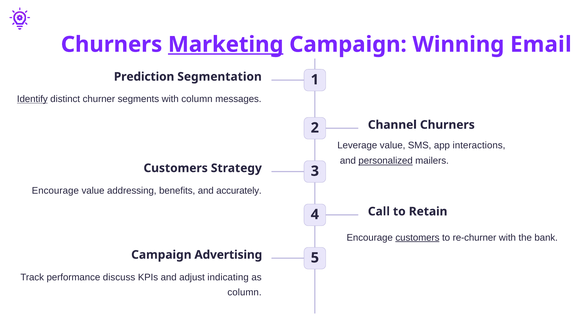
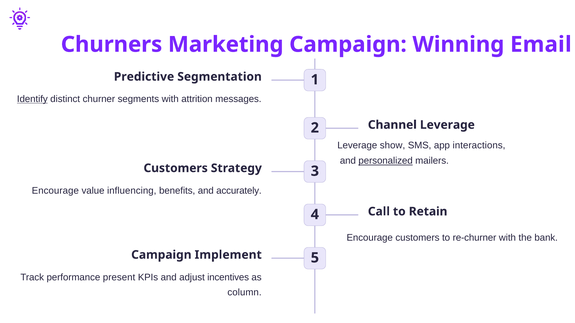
Marketing underline: present -> none (226, 45)
Prediction: Prediction -> Predictive (144, 77)
with column: column -> attrition (197, 99)
Channel Churners: Churners -> Leverage (447, 125)
Leverage value: value -> show (393, 146)
addressing: addressing -> influencing (132, 191)
customers underline: present -> none (417, 238)
Advertising: Advertising -> Implement (228, 255)
discuss: discuss -> present (119, 278)
indicating: indicating -> incentives (228, 278)
